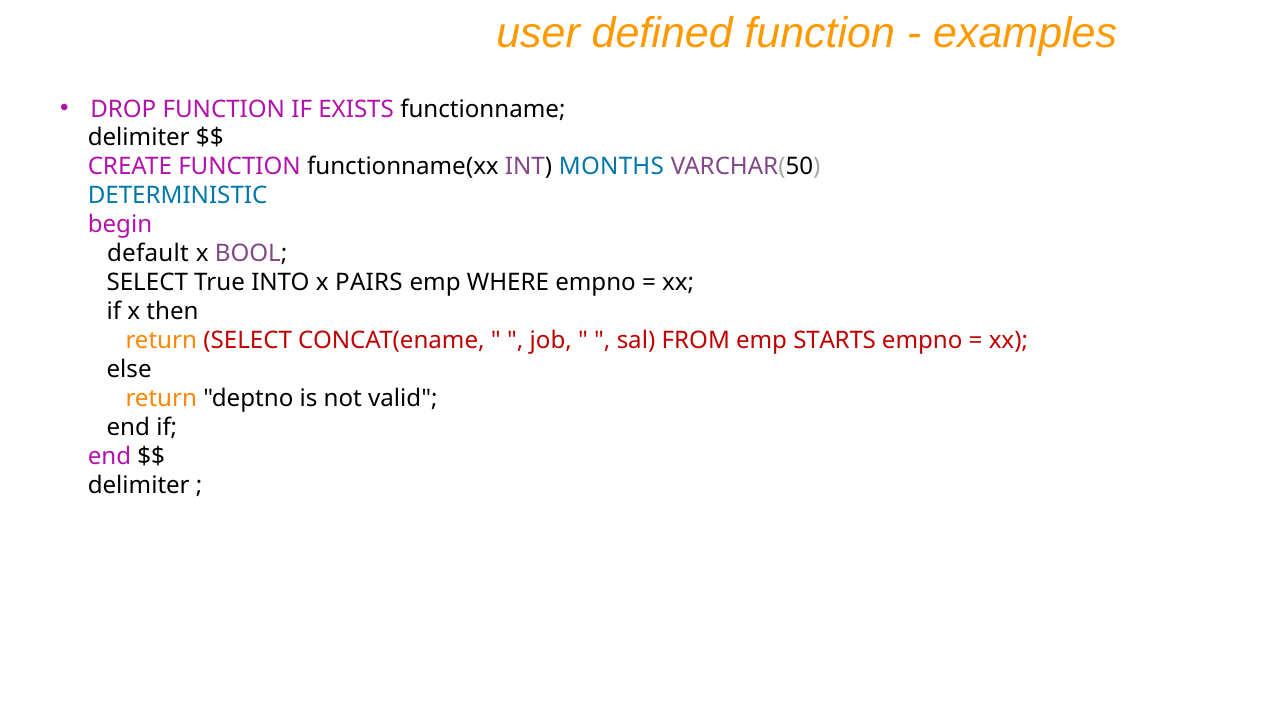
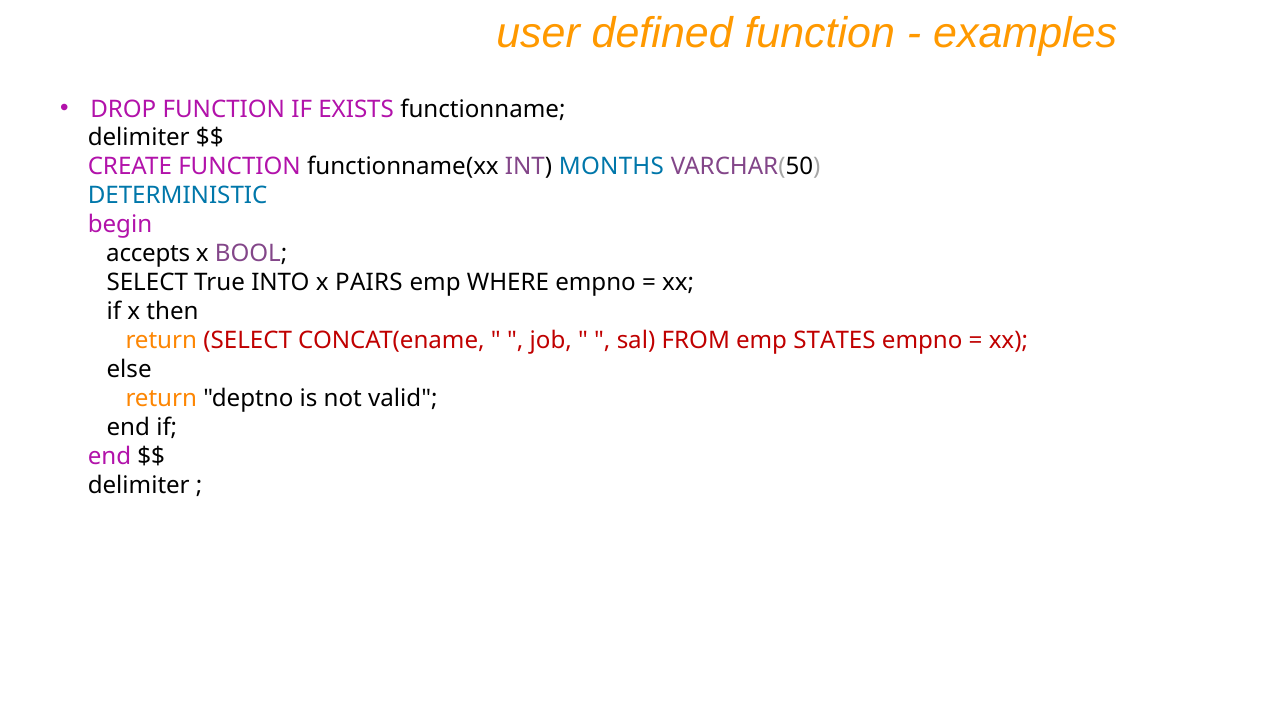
default: default -> accepts (148, 254)
STARTS: STARTS -> STATES (835, 341)
